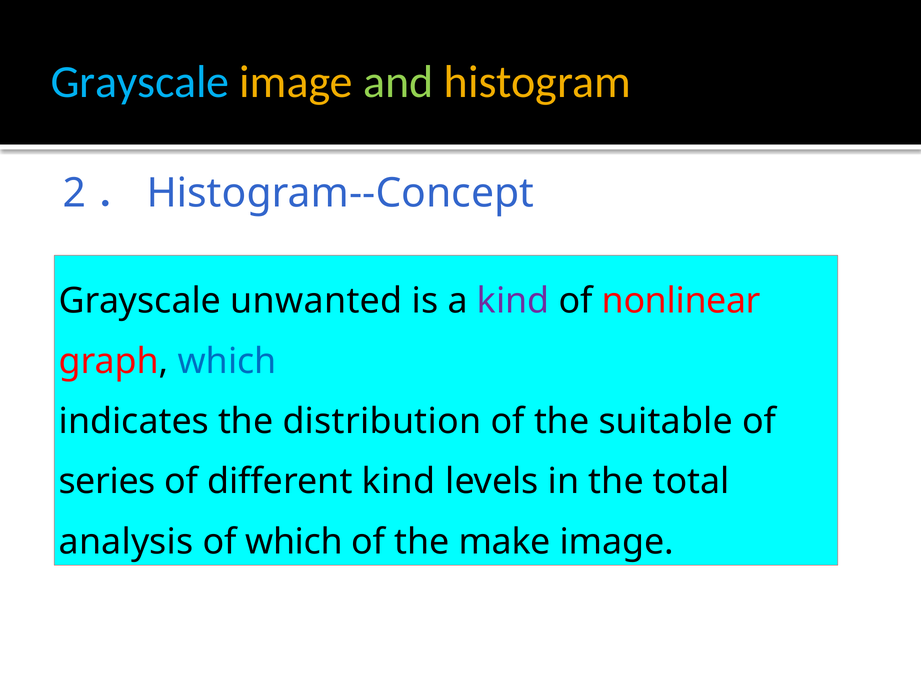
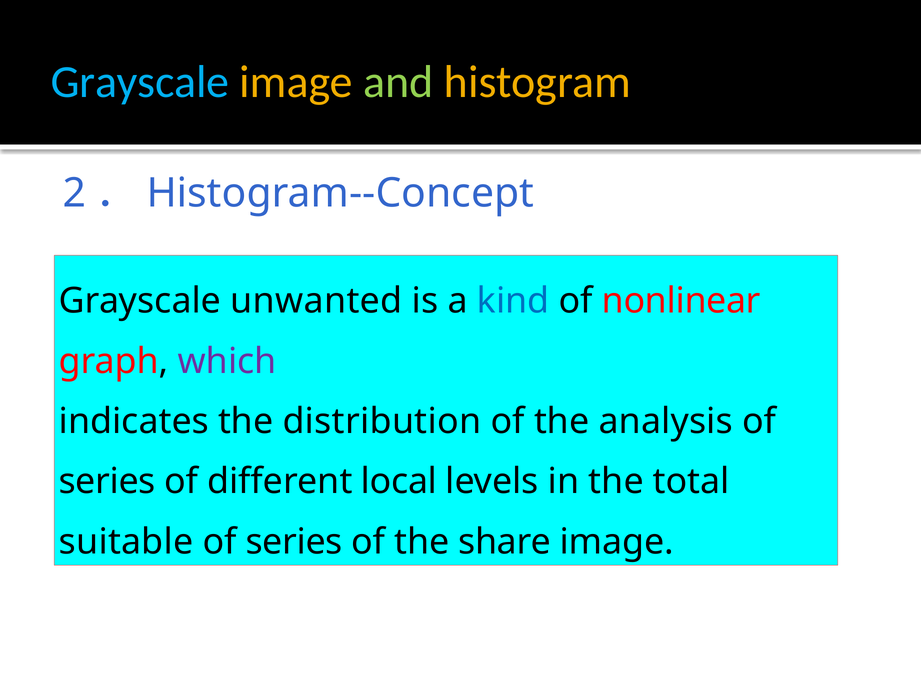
kind colour: purple -> blue (513, 301)
which colour: blue -> purple (227, 361)
suitable: suitable -> analysis (666, 421)
different kind: kind -> local (399, 481)
analysis: analysis -> suitable (126, 542)
which: which -> series (294, 542)
make: make -> share (505, 542)
